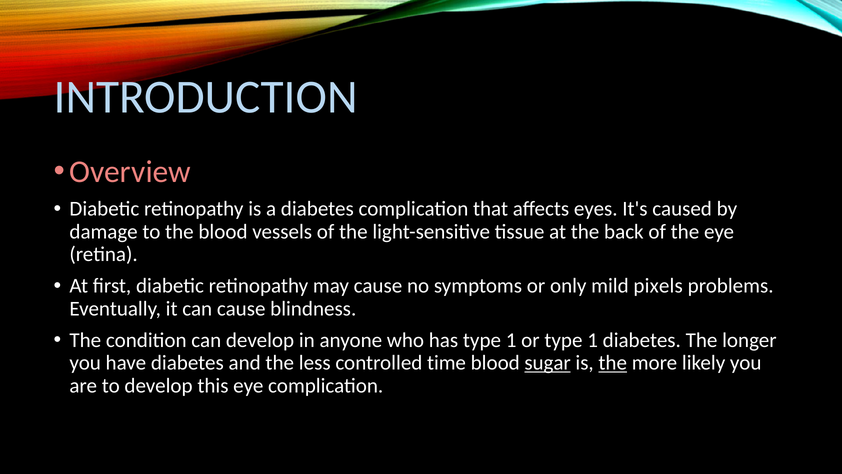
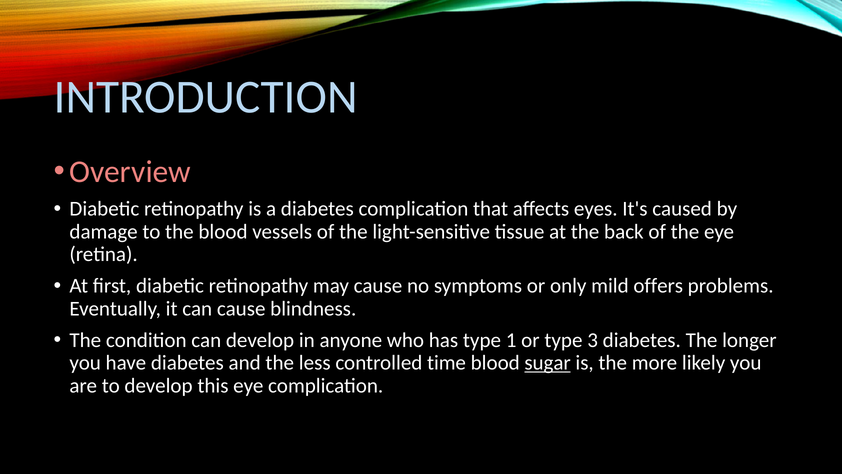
pixels: pixels -> offers (658, 286)
or type 1: 1 -> 3 (593, 340)
the underline: present -> none (613, 363)
